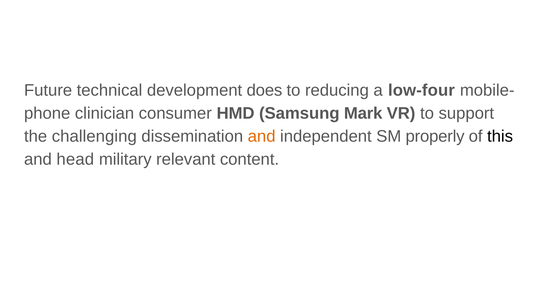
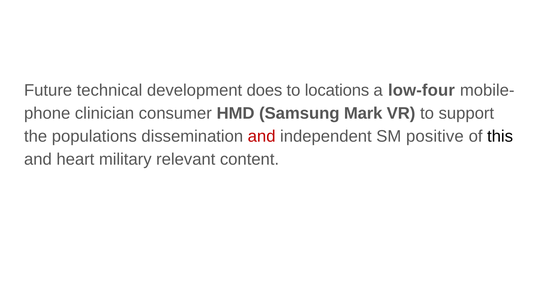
reducing: reducing -> locations (337, 90)
challenging: challenging -> populations (94, 136)
and colour: orange -> red (262, 136)
properly: properly -> positive (435, 136)
head: head -> heart (75, 159)
